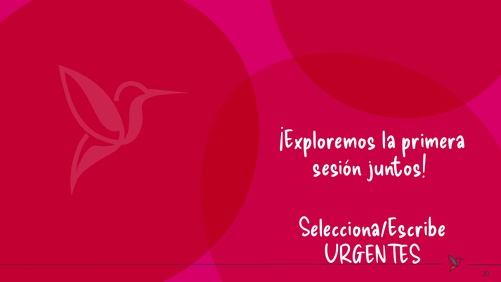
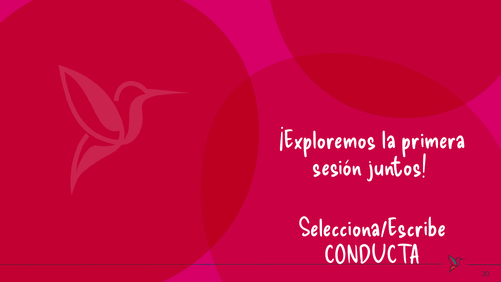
URGENTES: URGENTES -> CONDUCTA (372, 255)
